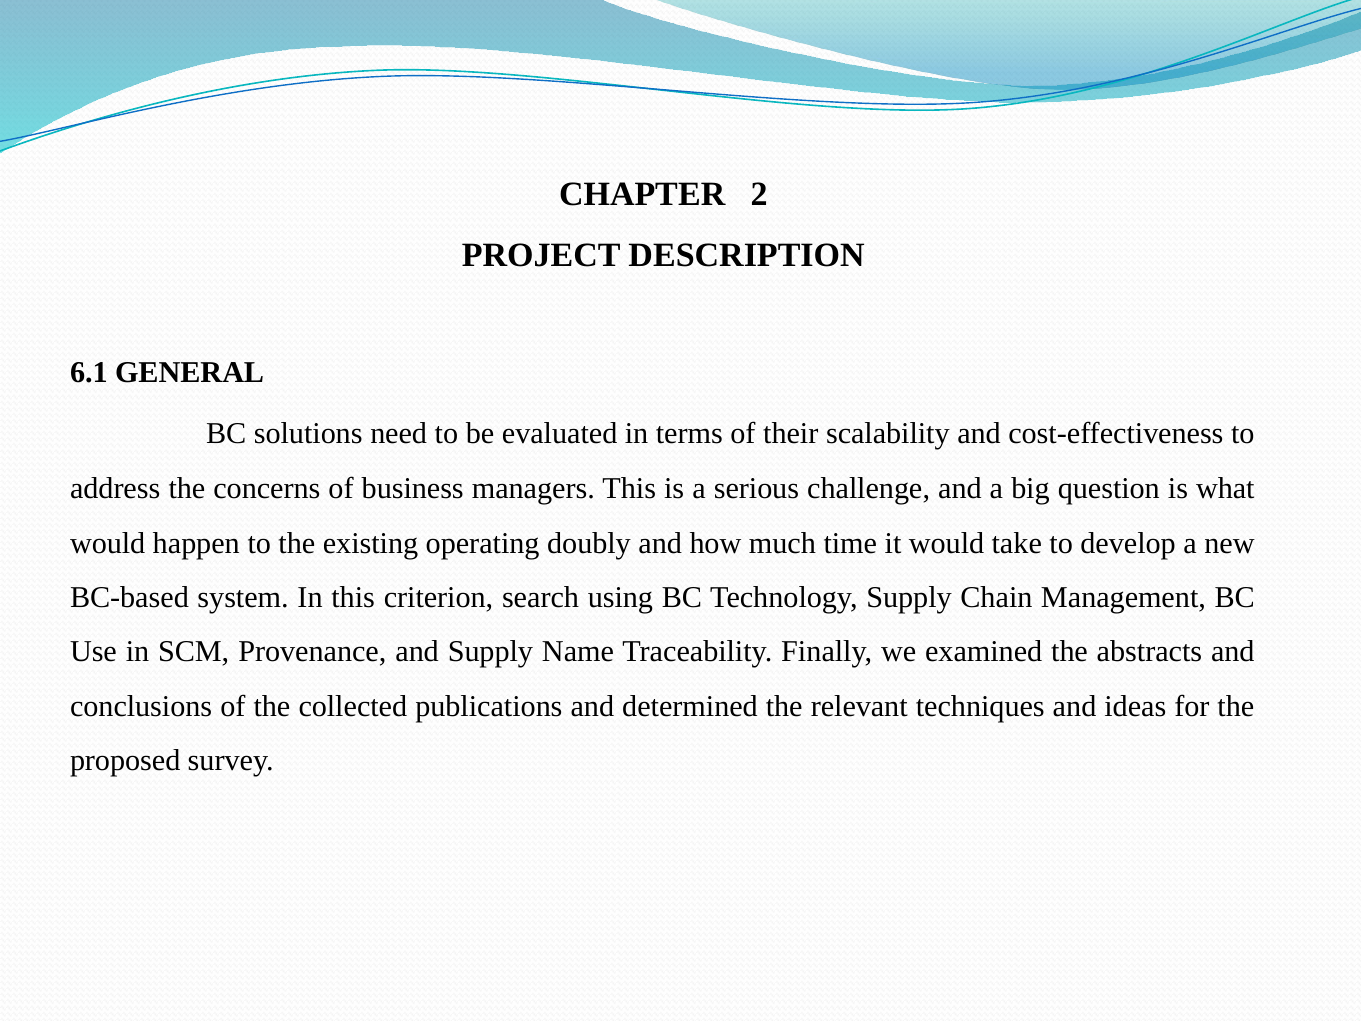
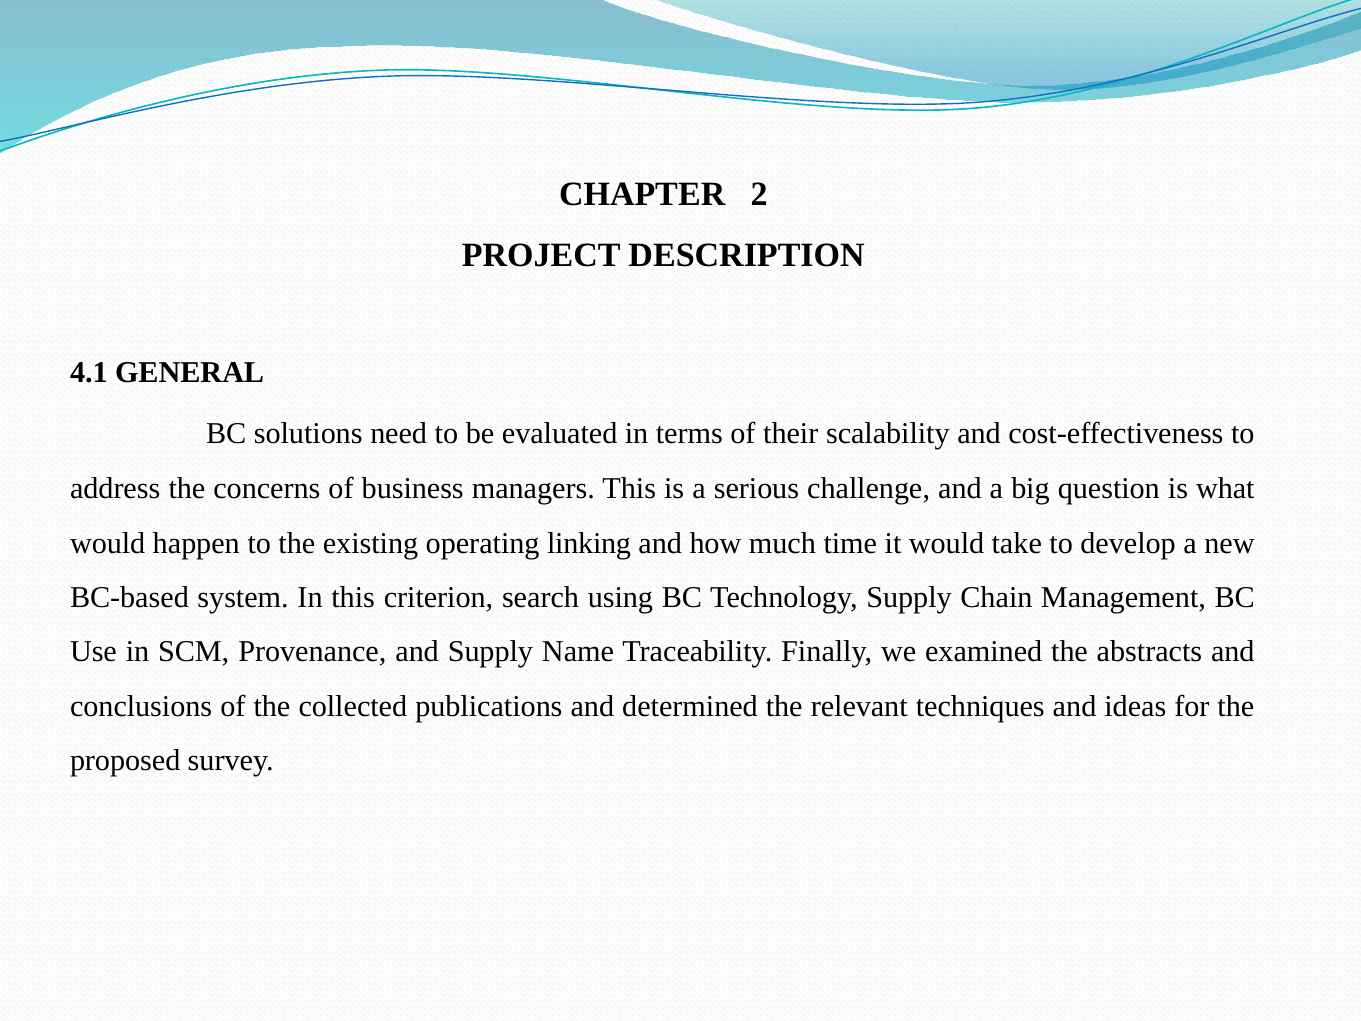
6.1: 6.1 -> 4.1 (89, 373)
doubly: doubly -> linking (589, 543)
